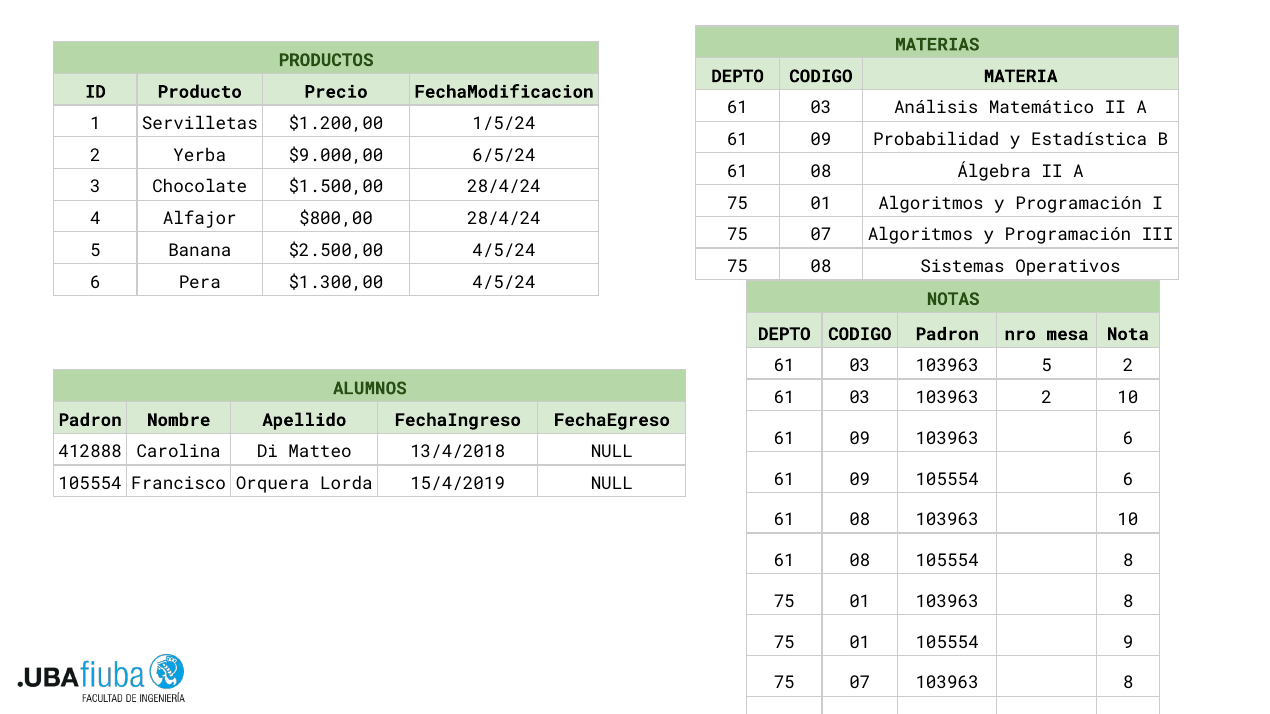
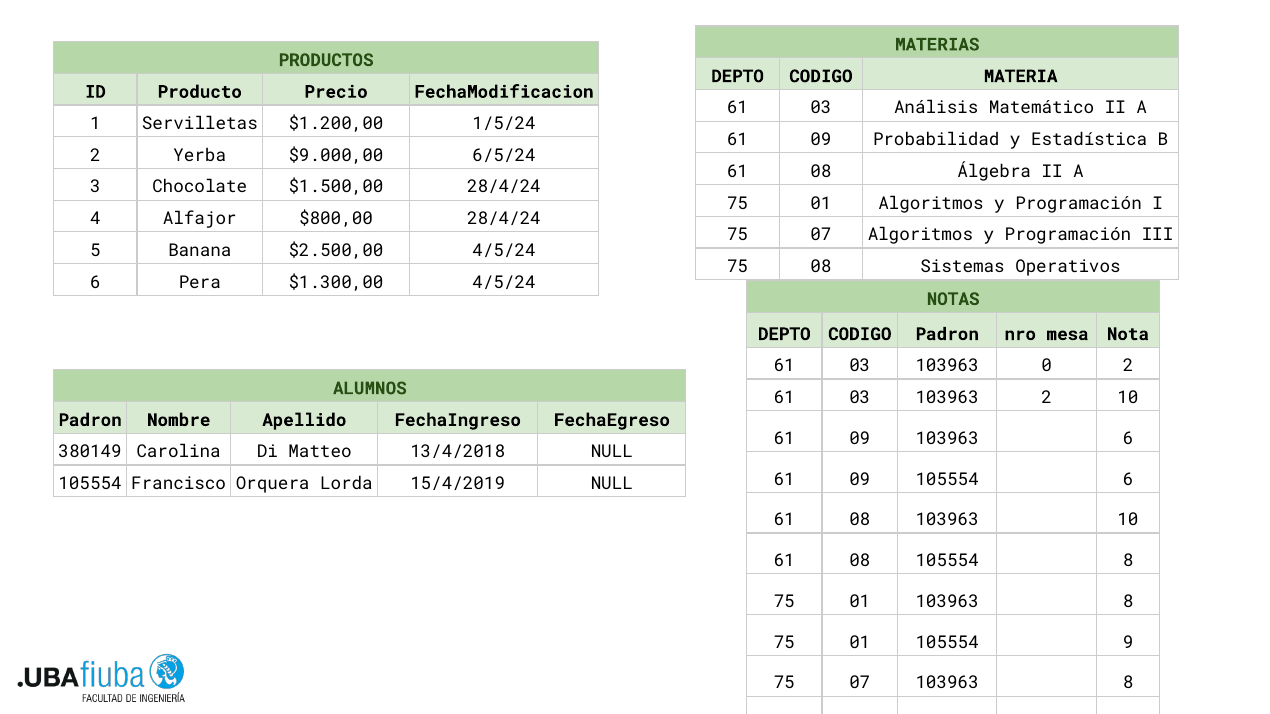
103963 5: 5 -> 0 (1047, 366)
412888: 412888 -> 380149 (90, 452)
